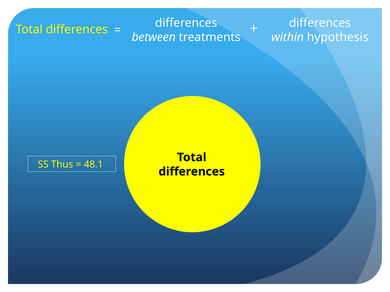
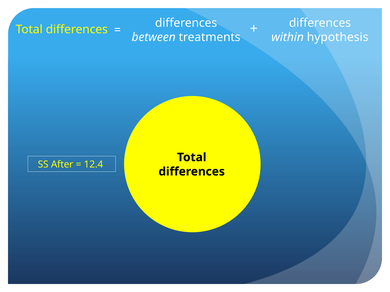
Thus: Thus -> After (62, 165)
48.1: 48.1 -> 12.4 (93, 165)
